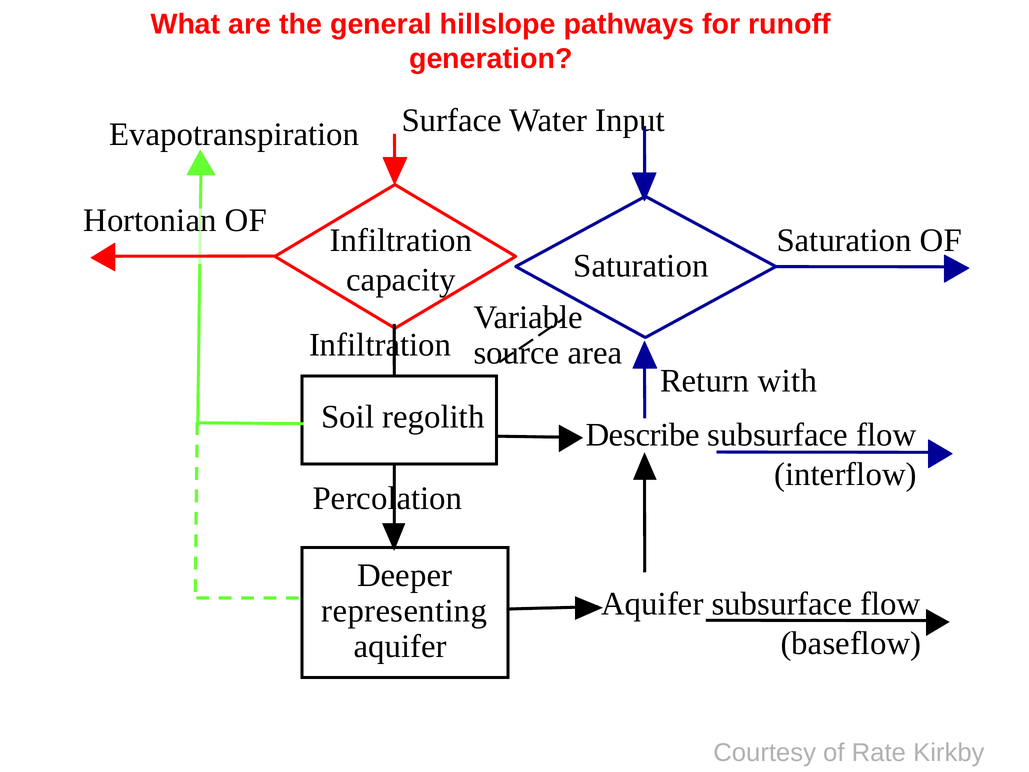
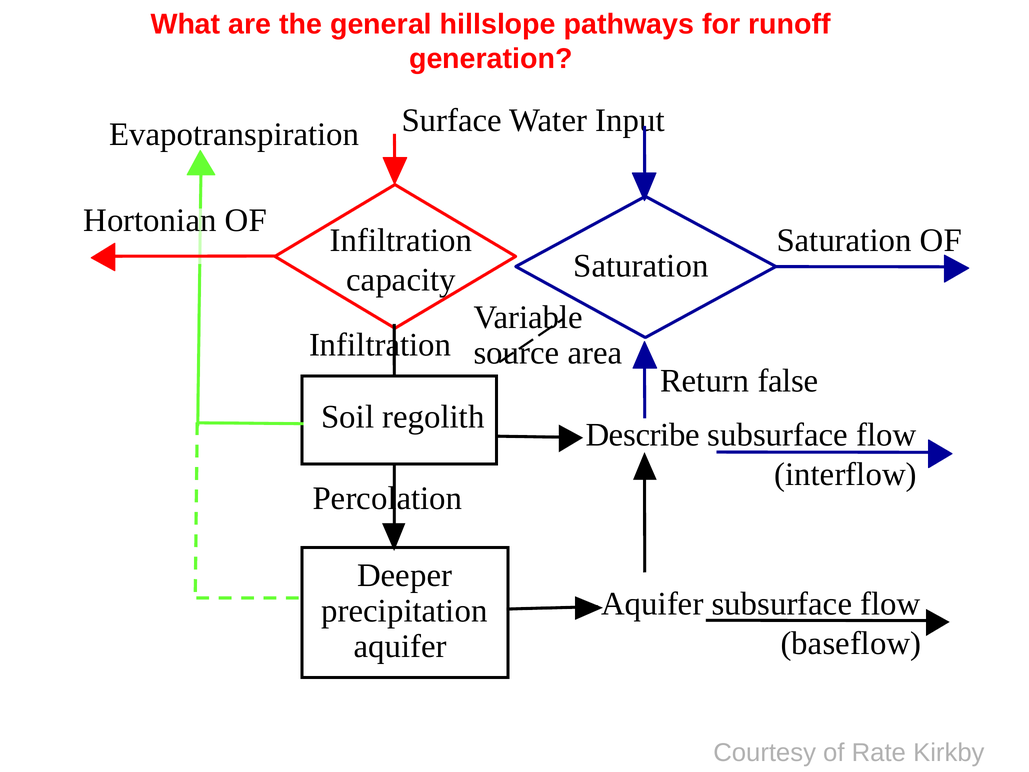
with: with -> false (788, 381)
representing: representing -> precipitation (404, 611)
